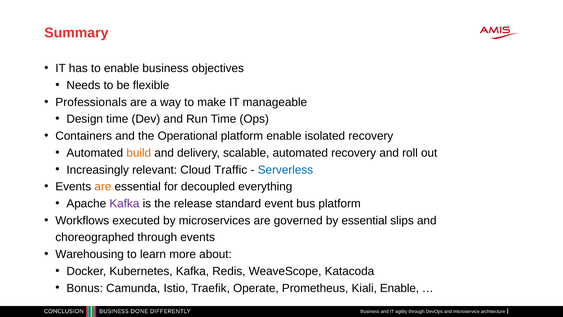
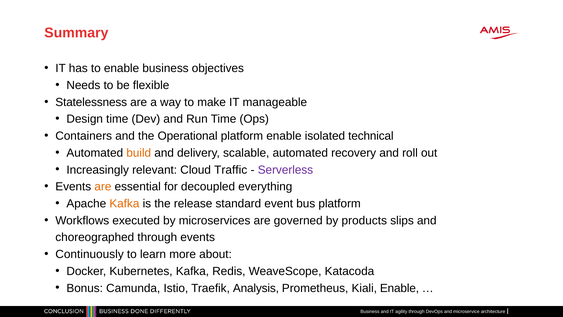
Professionals: Professionals -> Statelessness (91, 102)
isolated recovery: recovery -> technical (371, 136)
Serverless colour: blue -> purple (285, 170)
Kafka colour: purple -> orange (124, 203)
by essential: essential -> products (364, 220)
Warehousing: Warehousing -> Continuously (90, 254)
Operate: Operate -> Analysis (256, 288)
